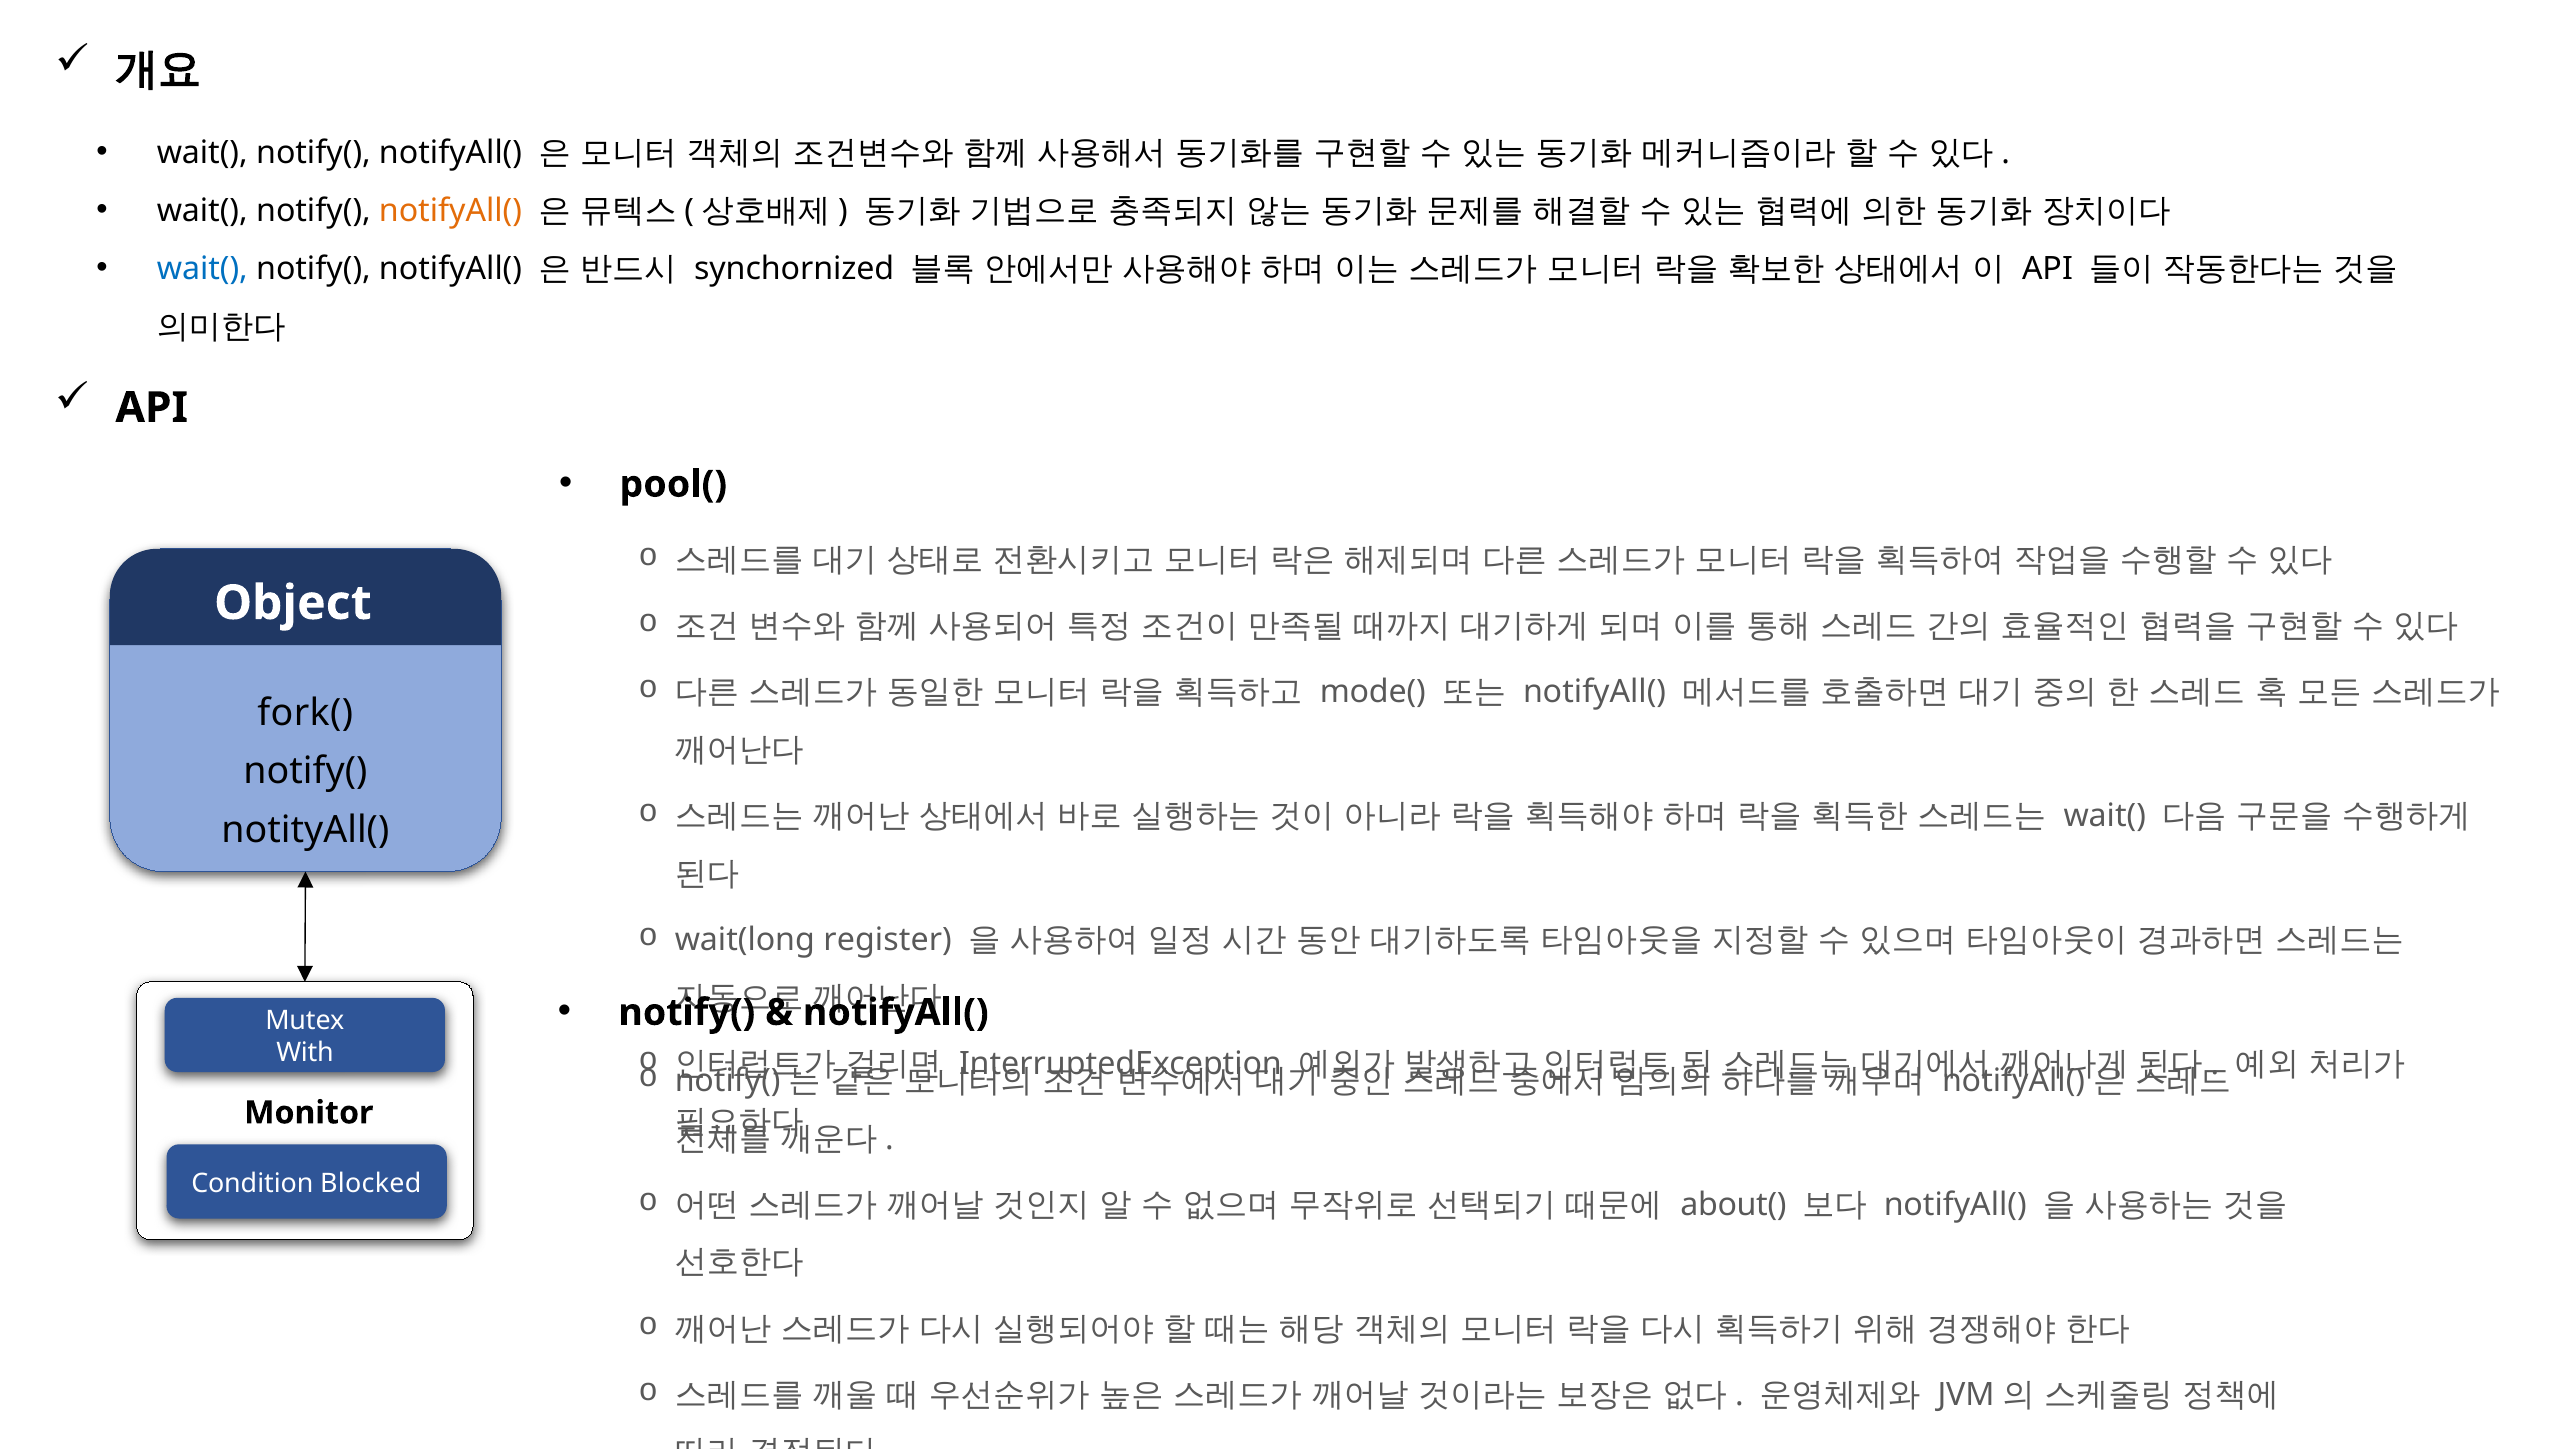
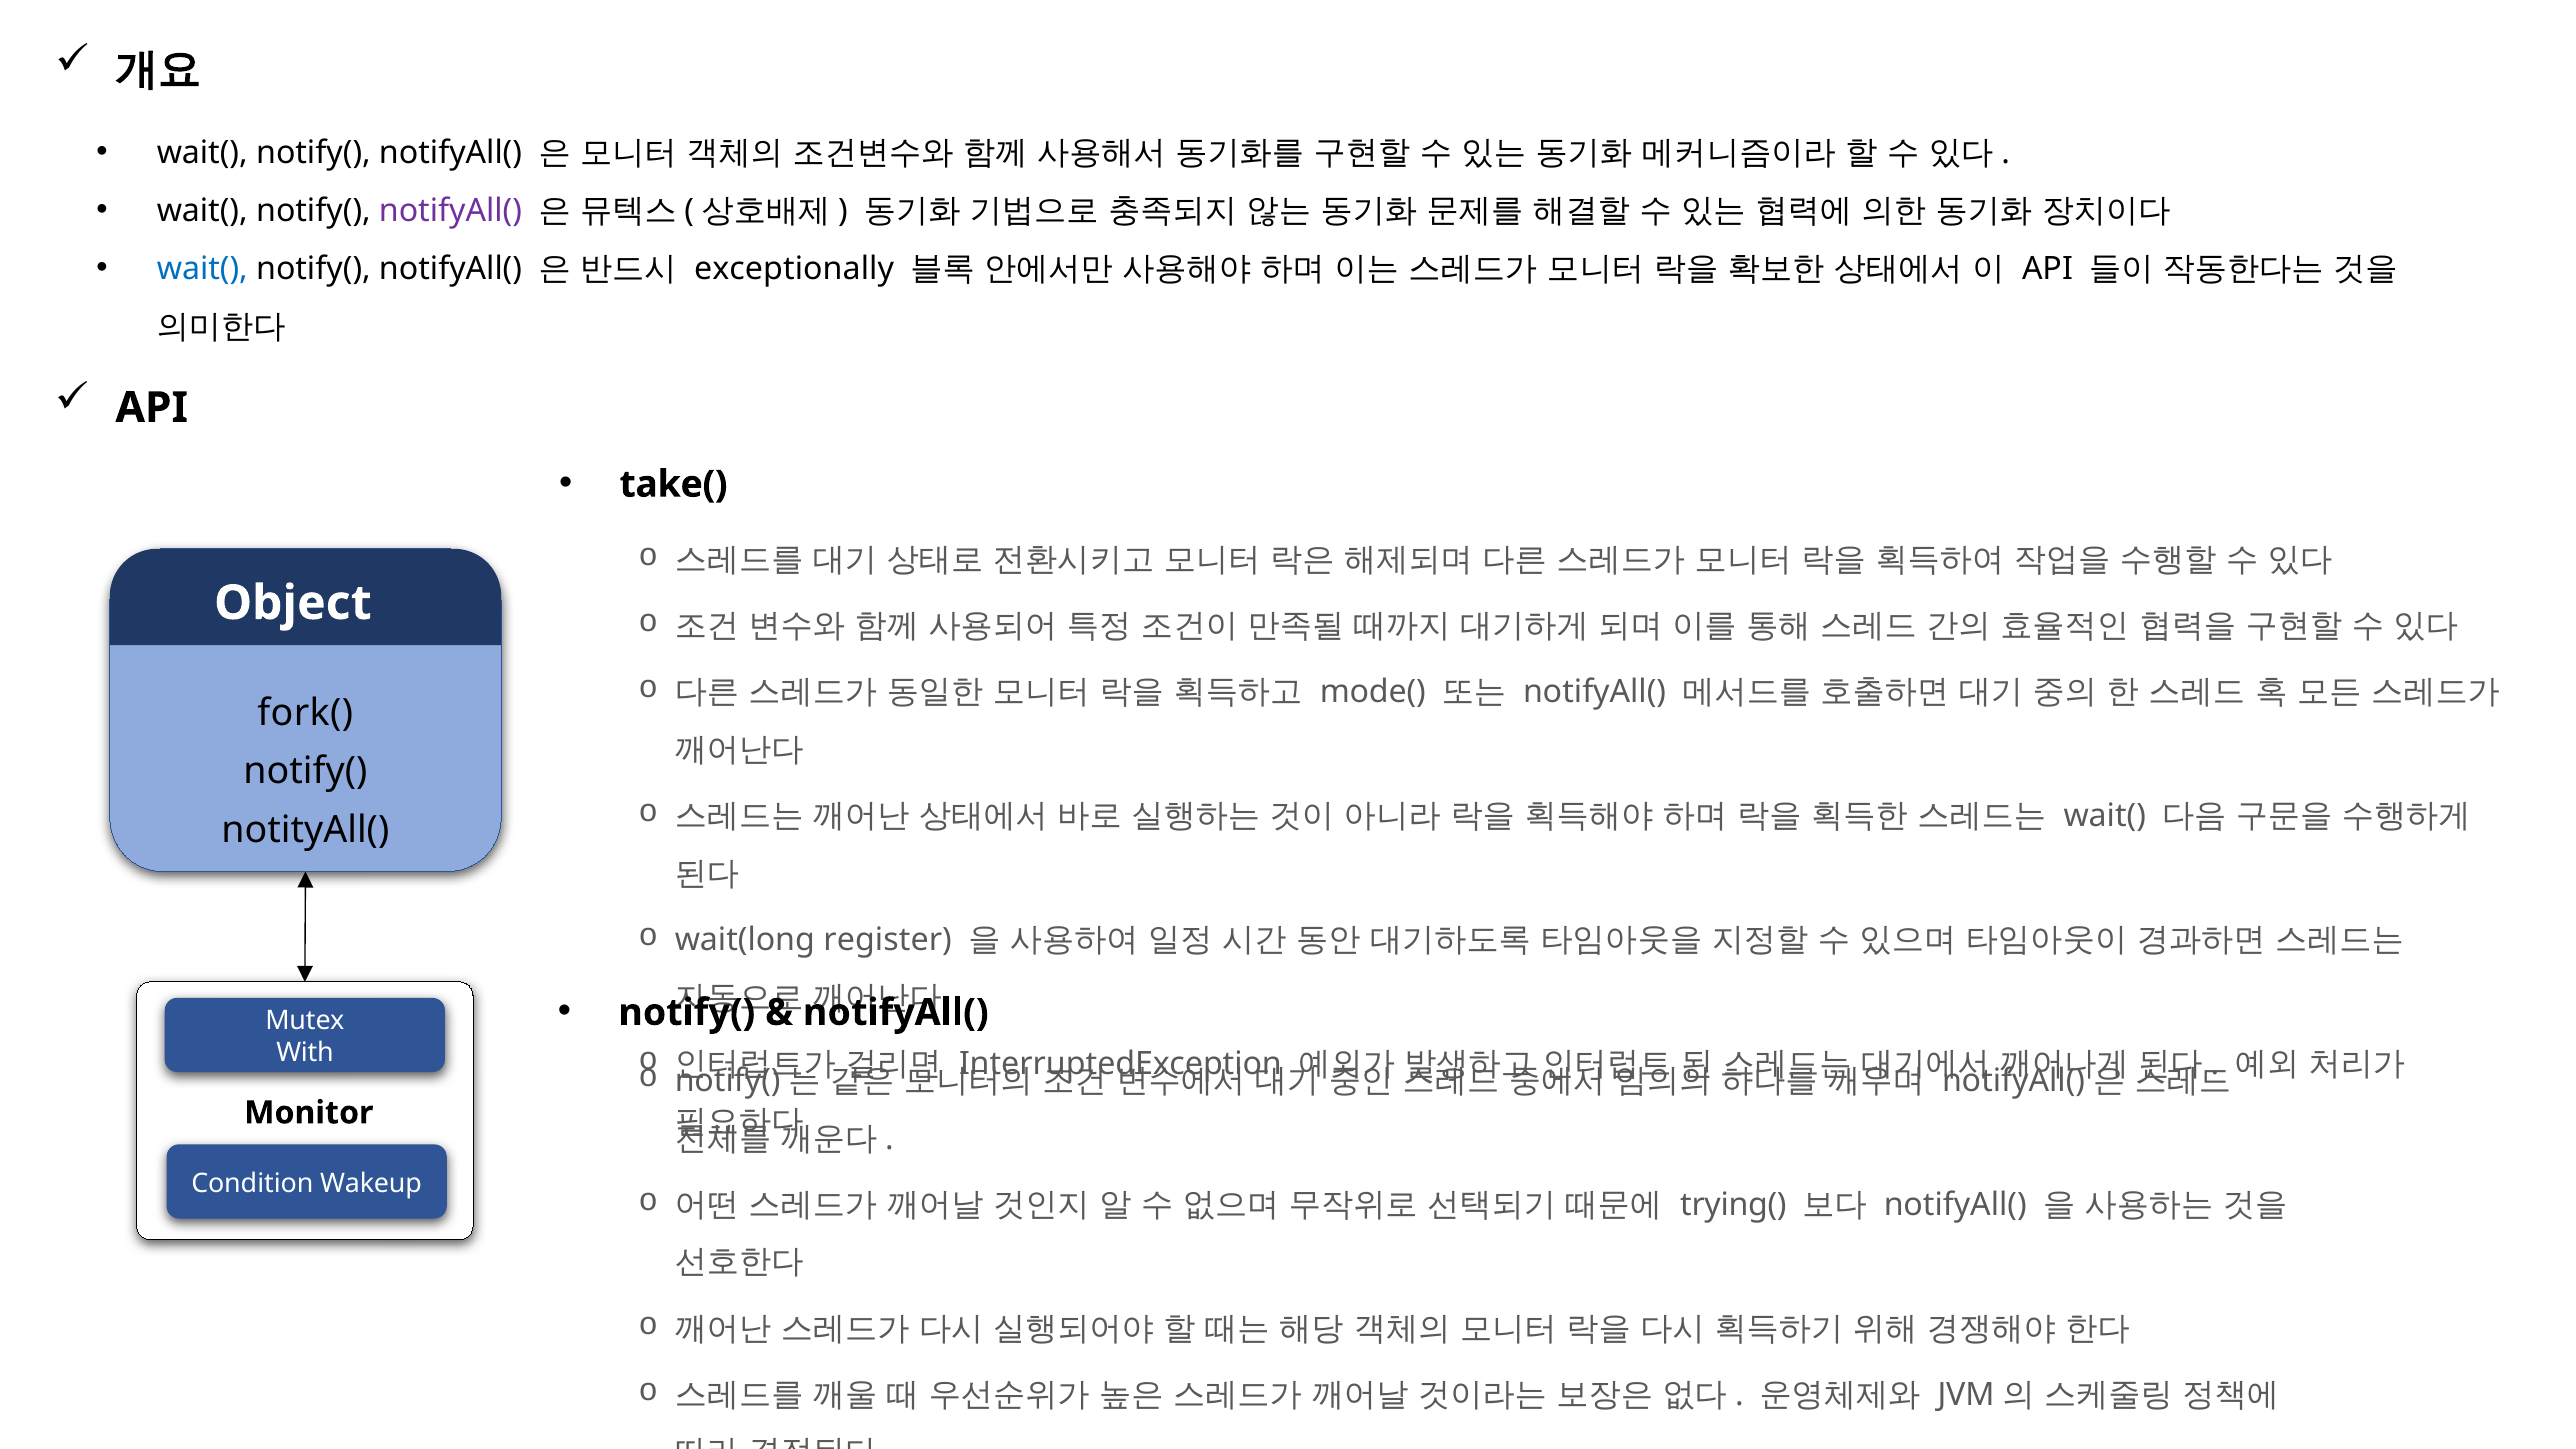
notifyAll( colour: orange -> purple (450, 211)
synchornized: synchornized -> exceptionally (794, 269)
pool(: pool( -> take( (674, 484)
Blocked: Blocked -> Wakeup (371, 1183)
about(: about( -> trying( (1733, 1204)
